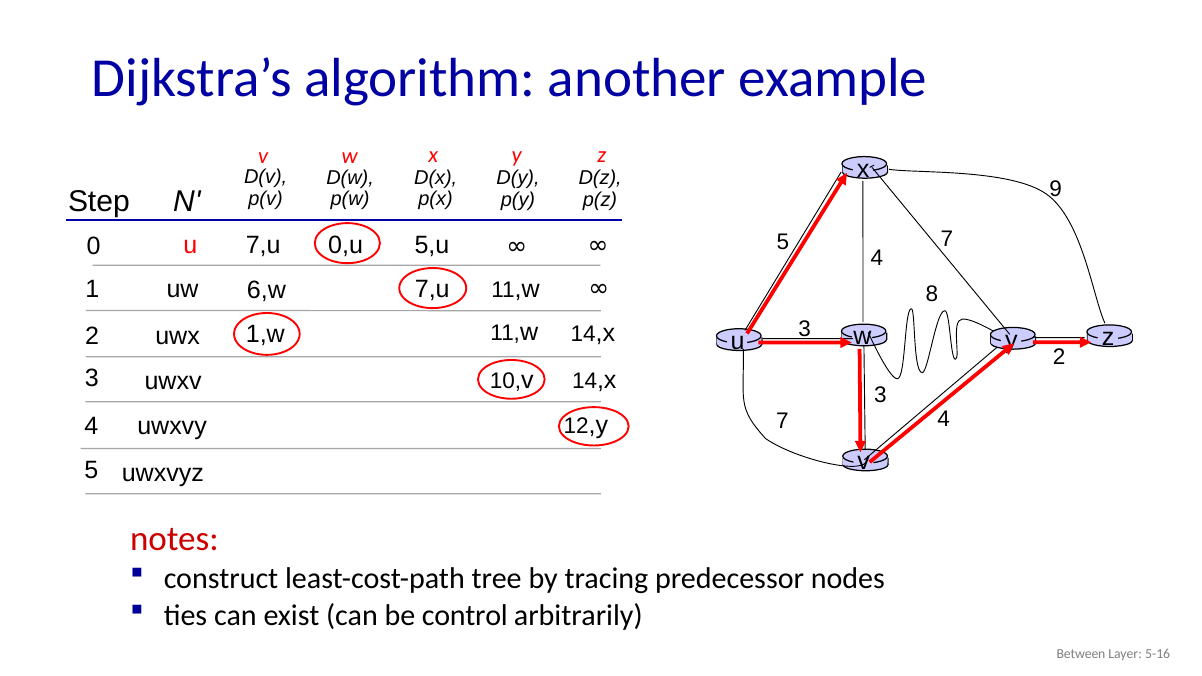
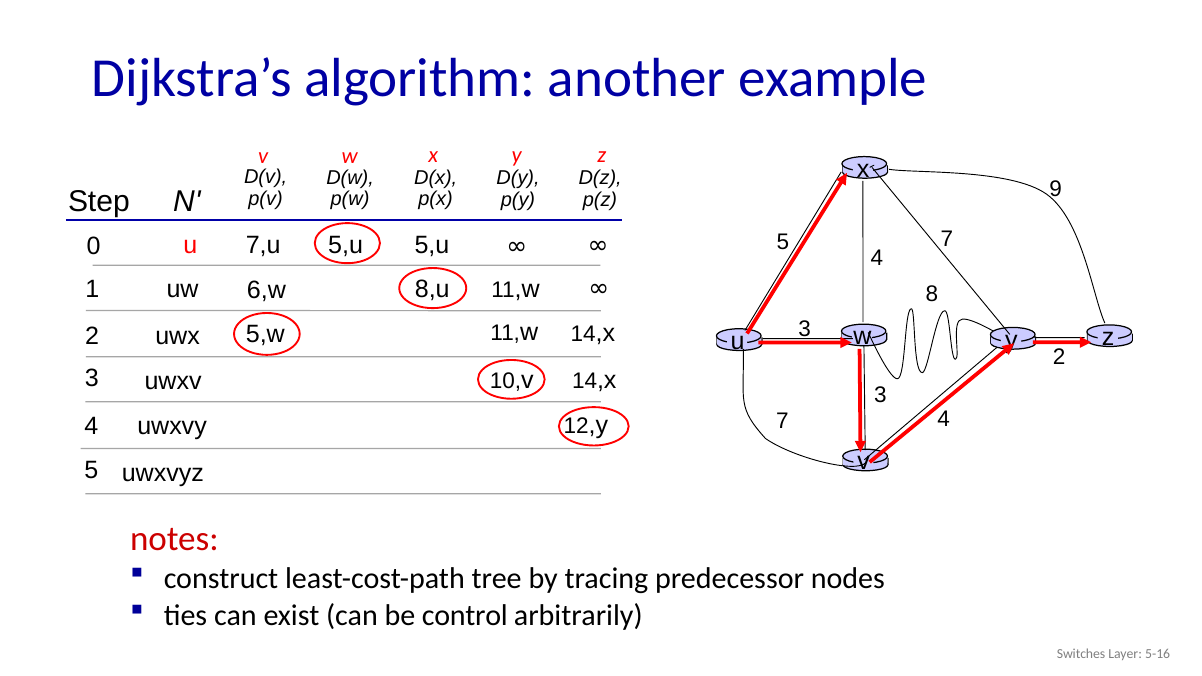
7,u 0,u: 0,u -> 5,u (346, 246)
6,w 7,u: 7,u -> 8,u (432, 290)
1,w: 1,w -> 5,w (265, 334)
Between: Between -> Switches (1081, 654)
